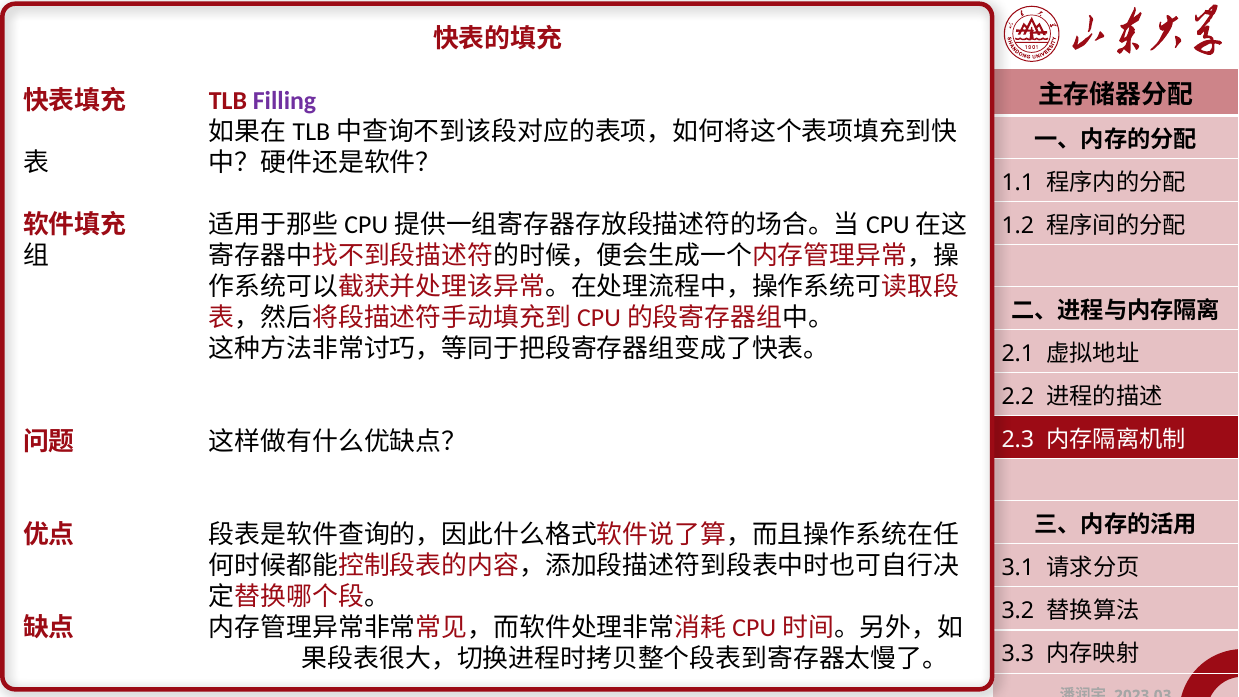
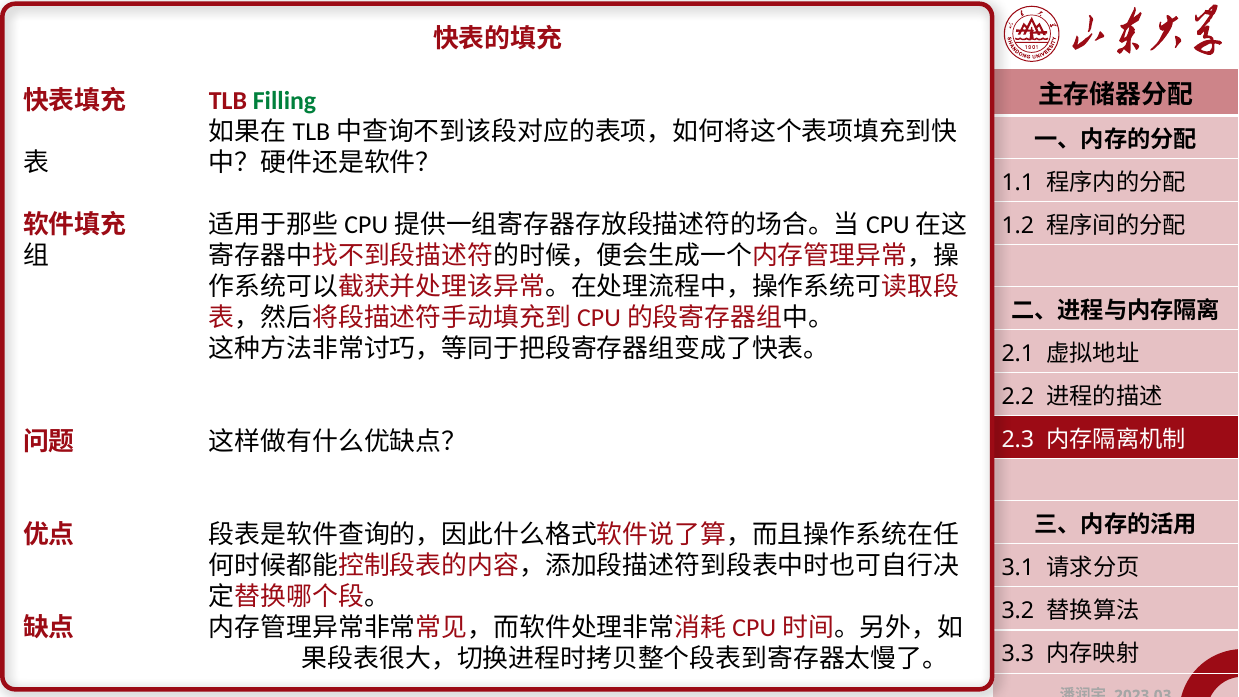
Filling colour: purple -> green (285, 101)
